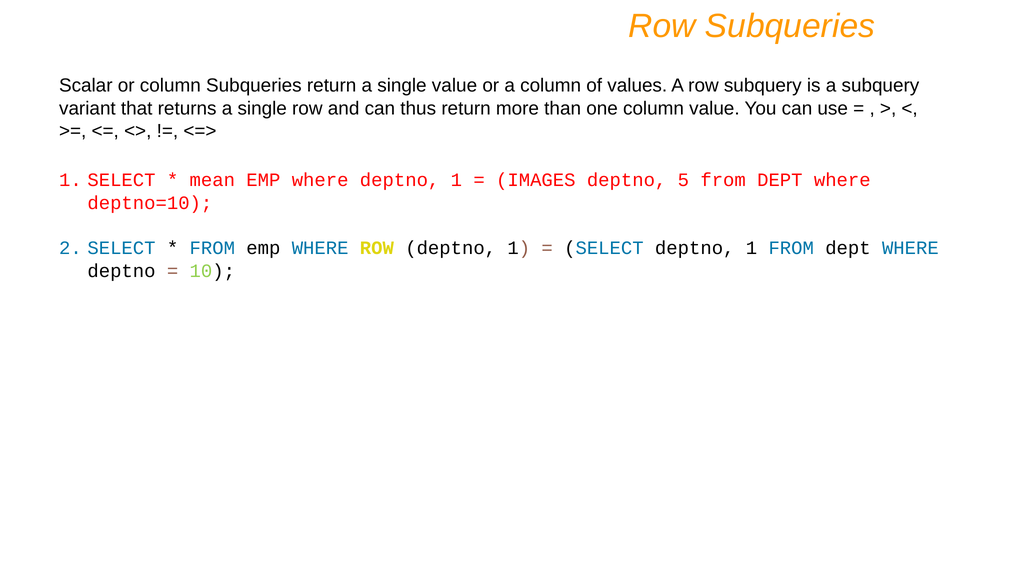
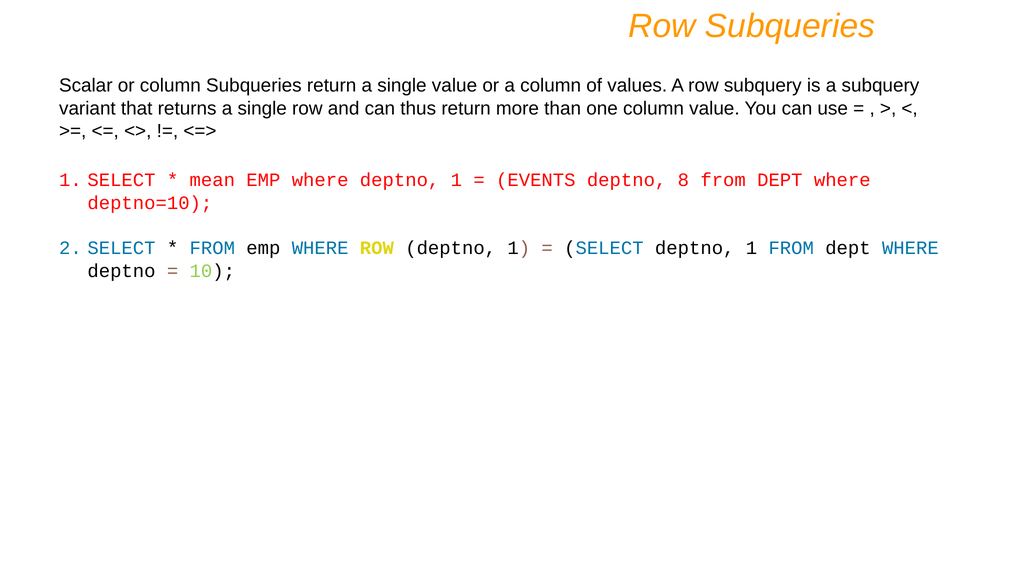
IMAGES: IMAGES -> EVENTS (536, 180)
5: 5 -> 8 (683, 180)
